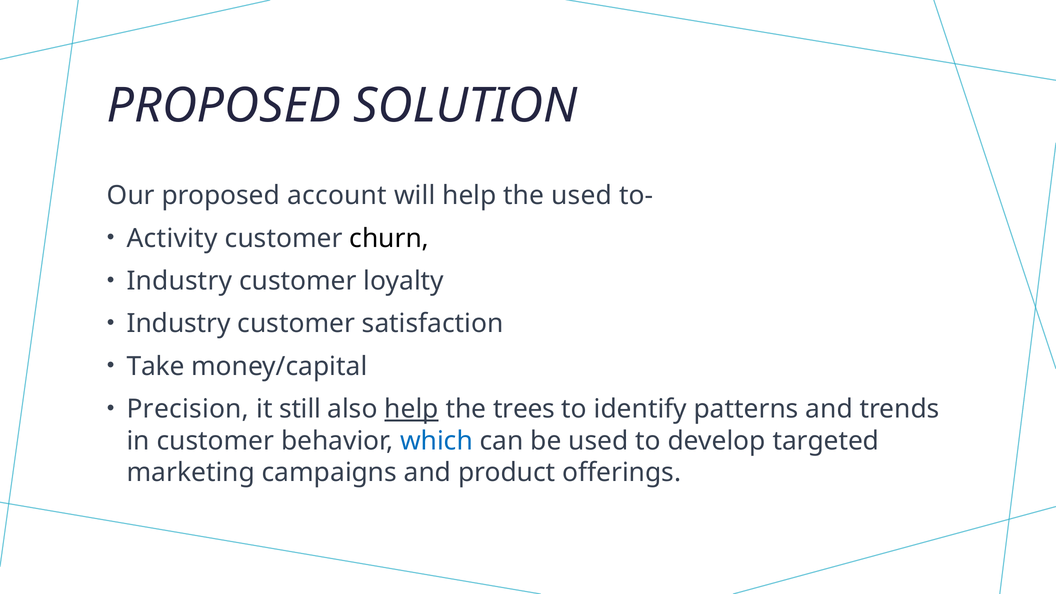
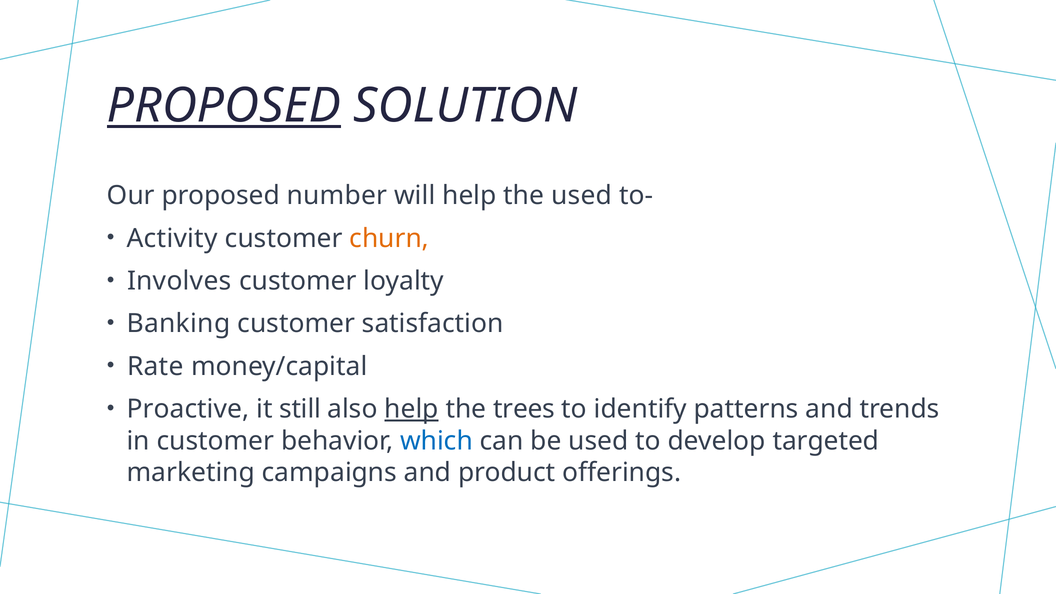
PROPOSED underline: none -> present (224, 106)
account: account -> number (337, 196)
churn colour: black -> orange (389, 238)
Industry: Industry -> Involves (179, 281)
Industry: Industry -> Banking (179, 324)
Take: Take -> Rate (155, 366)
Precision: Precision -> Proactive (188, 409)
